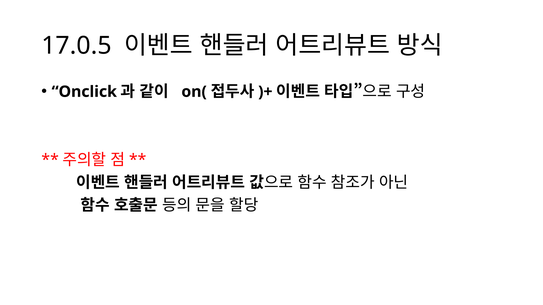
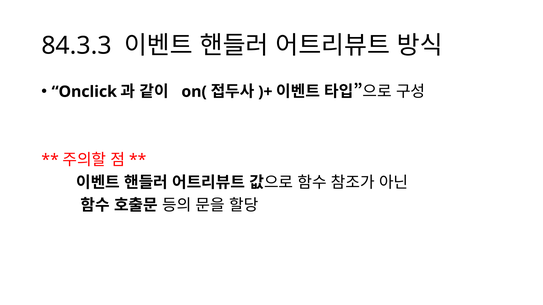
17.0.5: 17.0.5 -> 84.3.3 (77, 46)
